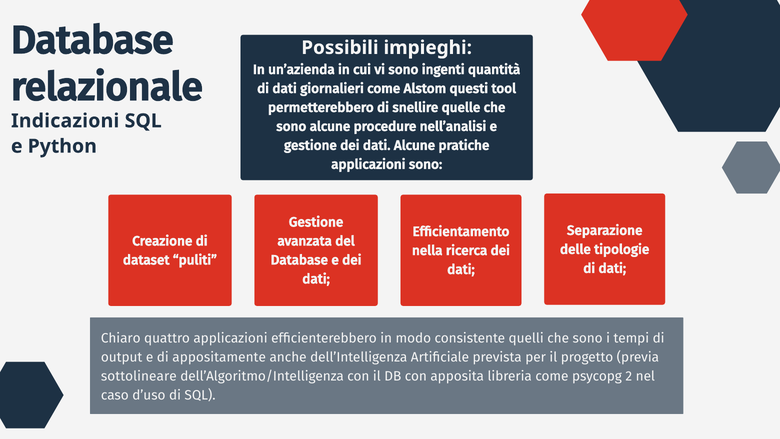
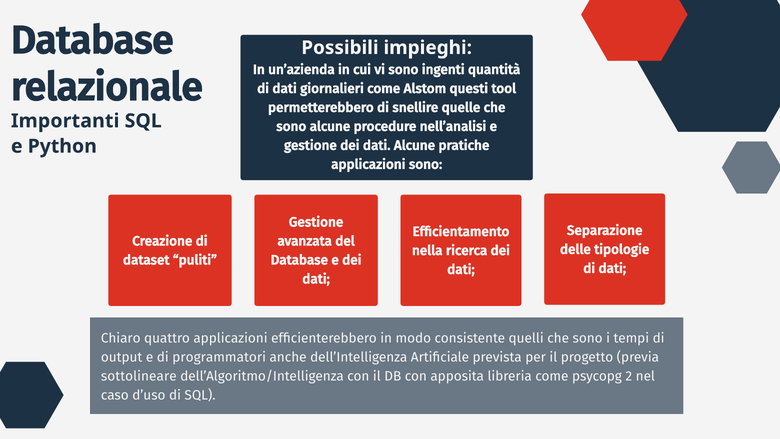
Indicazioni: Indicazioni -> Importanti (65, 121)
appositamente: appositamente -> programmatori (219, 357)
